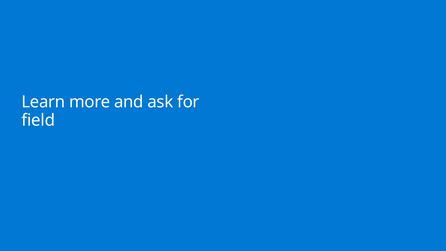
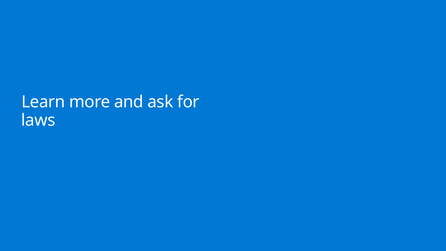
field: field -> laws (38, 120)
